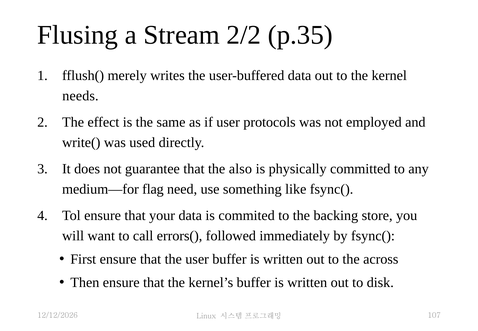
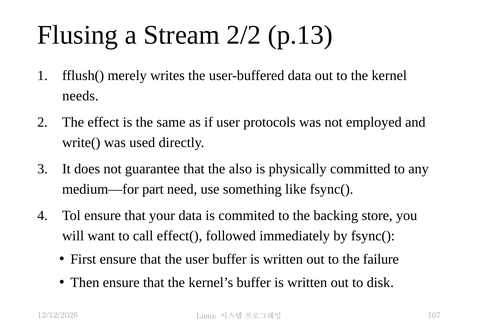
p.35: p.35 -> p.13 (300, 35)
flag: flag -> part (153, 189)
errors(: errors( -> effect( (180, 236)
across: across -> failure (381, 259)
